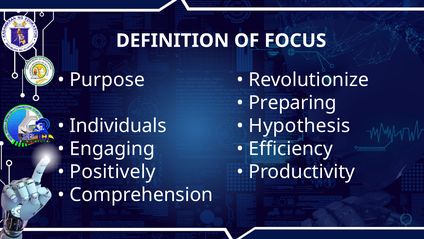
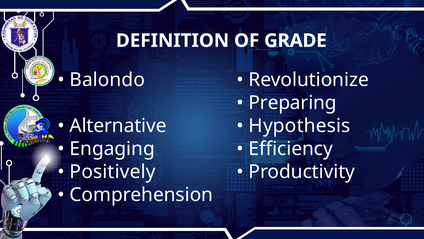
FOCUS: FOCUS -> GRADE (295, 41)
Purpose: Purpose -> Balondo (107, 80)
Individuals: Individuals -> Alternative (118, 126)
